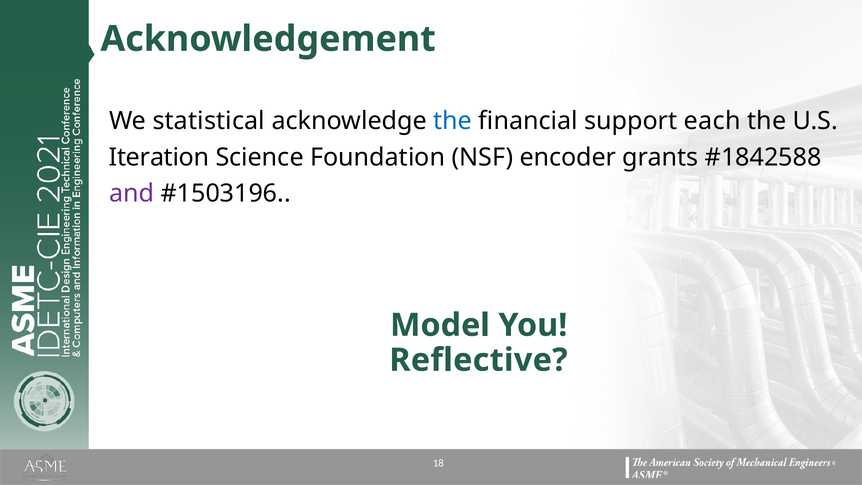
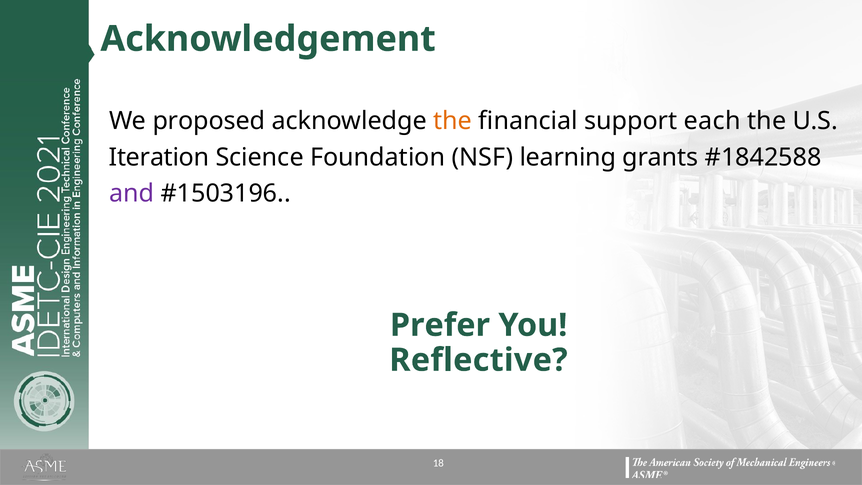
statistical: statistical -> proposed (209, 121)
the colour: blue -> orange (453, 121)
encoder: encoder -> learning (568, 157)
Model: Model -> Prefer (440, 325)
